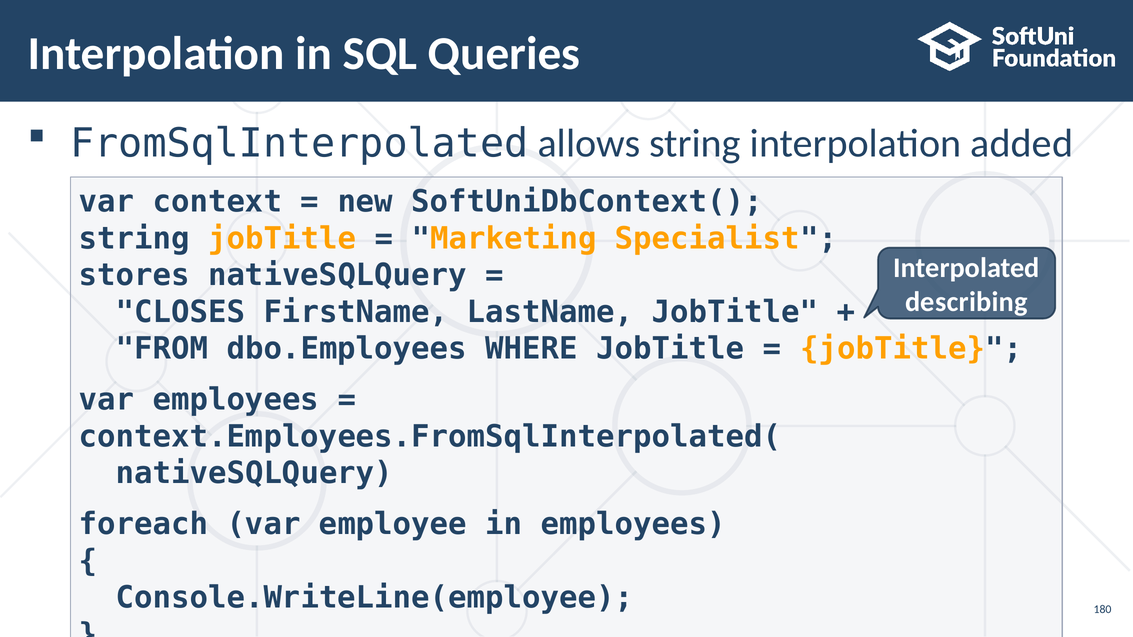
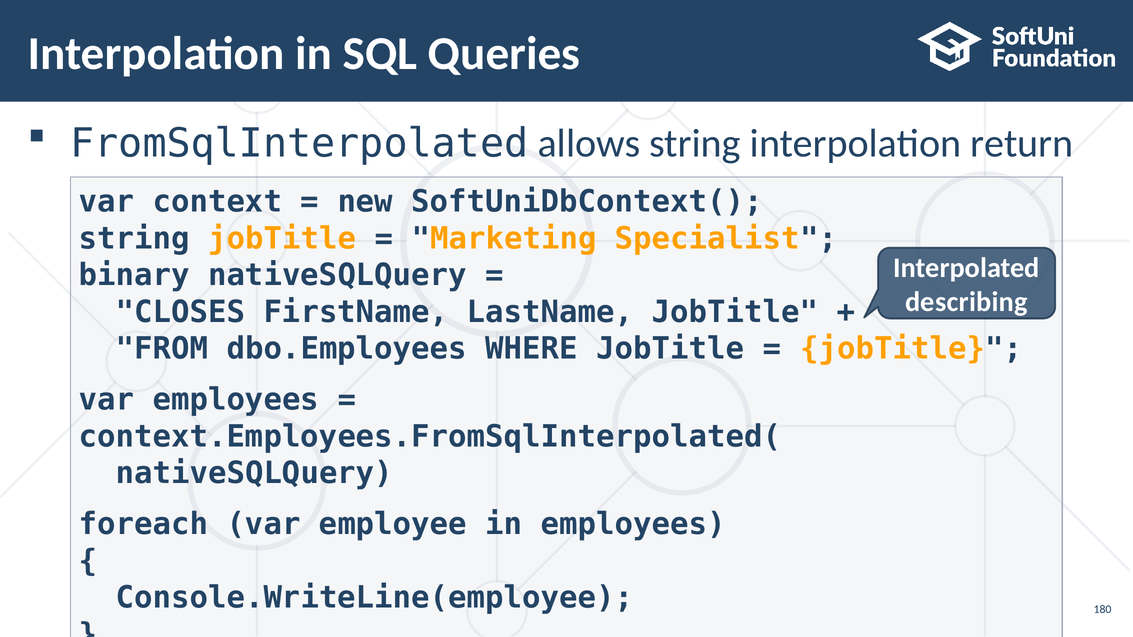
added: added -> return (1022, 144)
stores: stores -> binary (134, 275)
